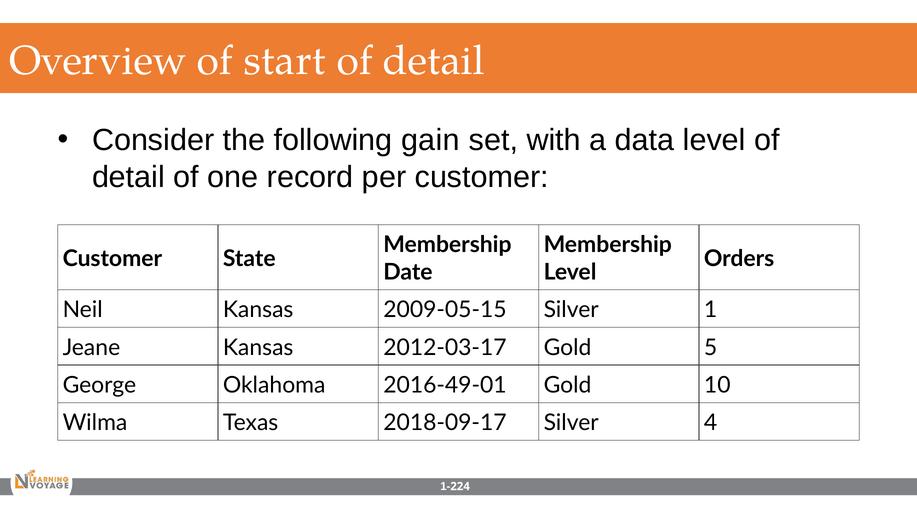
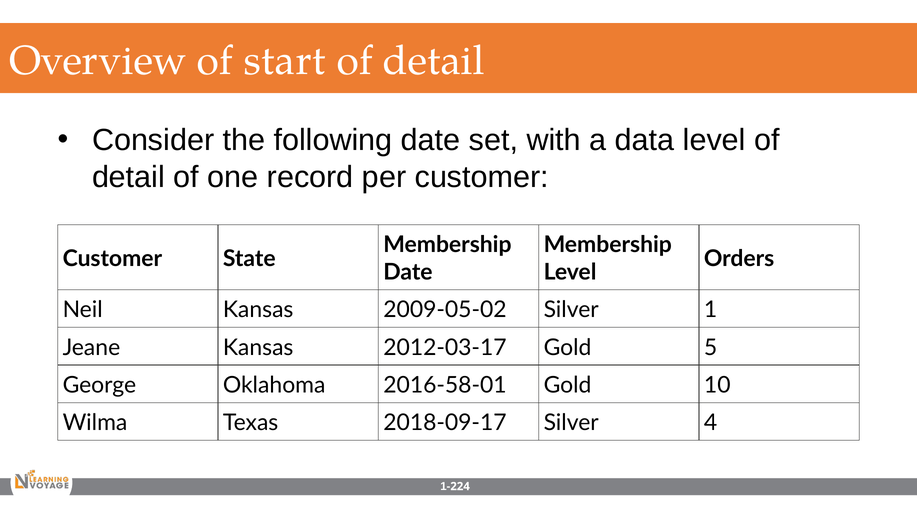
following gain: gain -> date (431, 140)
2009-05-15: 2009-05-15 -> 2009-05-02 (445, 310)
2016-49-01: 2016-49-01 -> 2016-58-01 (445, 385)
